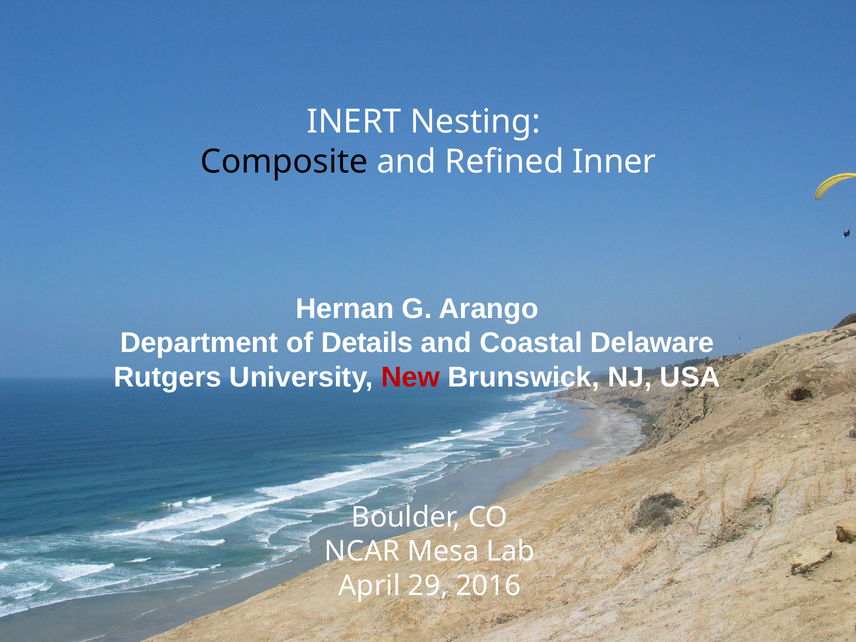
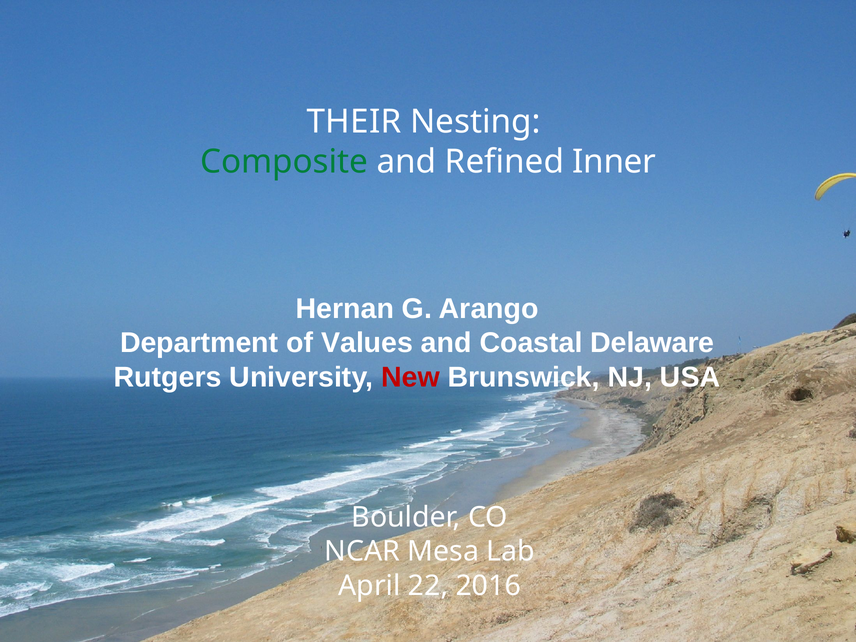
INERT: INERT -> THEIR (354, 122)
Composite colour: black -> green (284, 162)
Details: Details -> Values (367, 343)
29: 29 -> 22 (428, 586)
